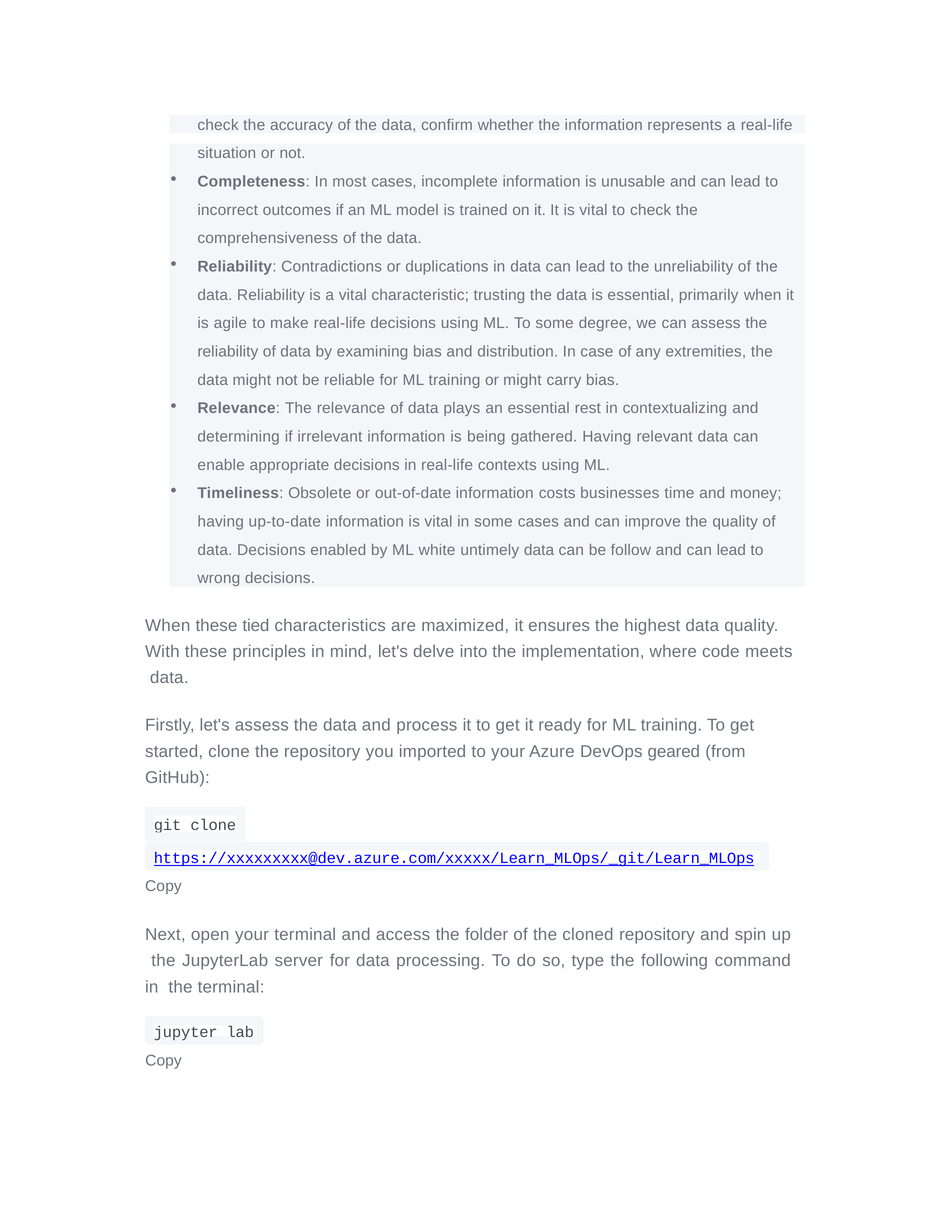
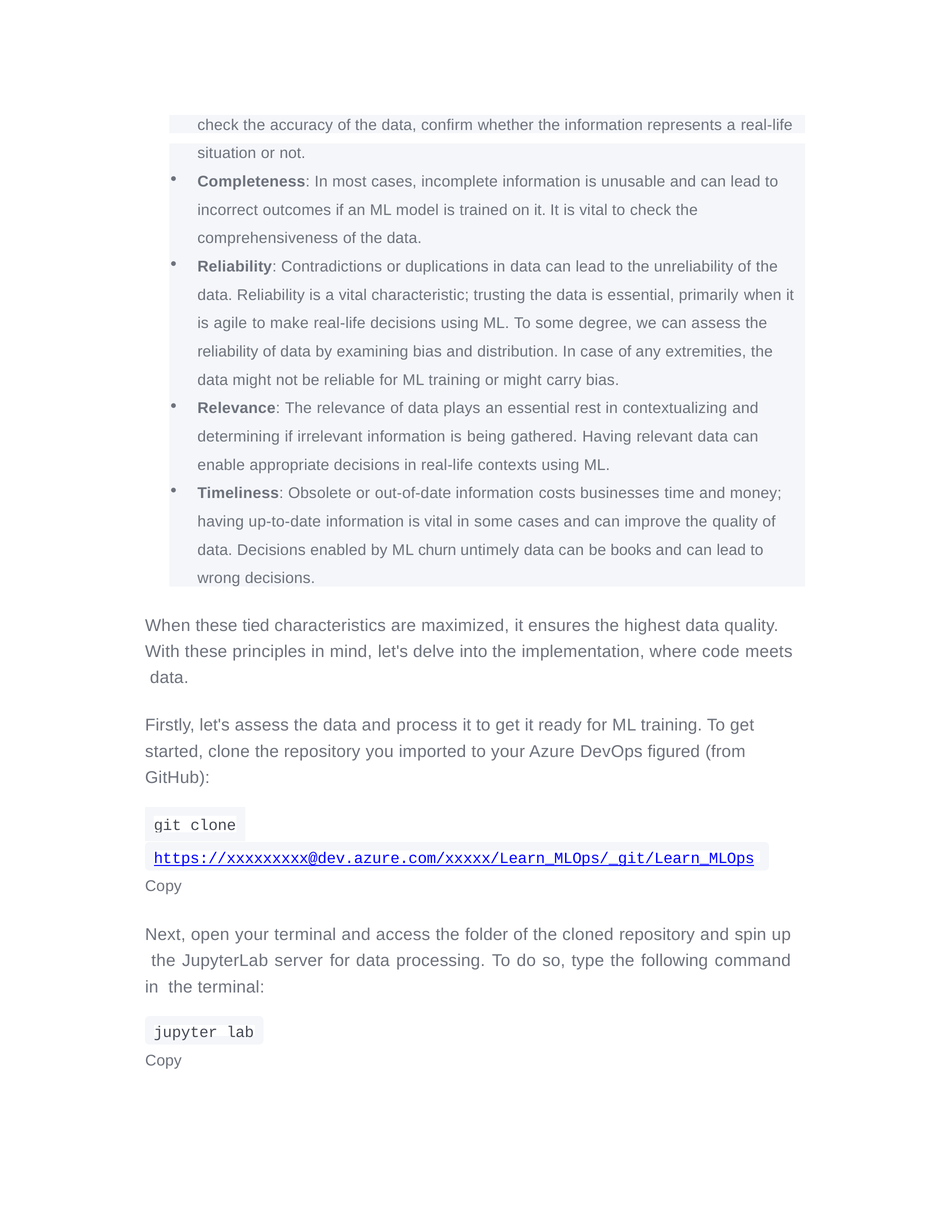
white: white -> churn (437, 550)
follow: follow -> books (631, 550)
geared: geared -> figured (674, 752)
